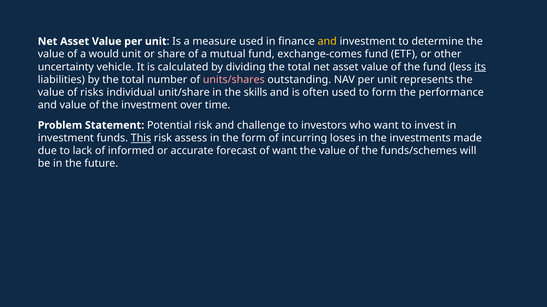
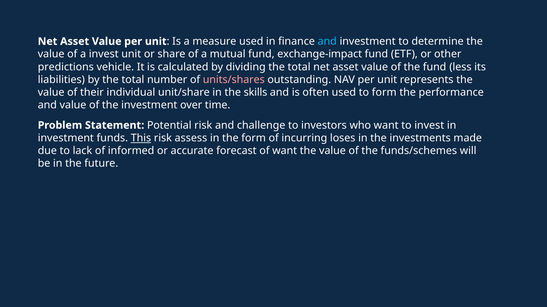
and colour: yellow -> light blue (327, 41)
a would: would -> invest (104, 54)
exchange-comes: exchange-comes -> exchange-impact (320, 54)
uncertainty: uncertainty -> predictions (66, 67)
its underline: present -> none (480, 67)
risks: risks -> their (92, 93)
